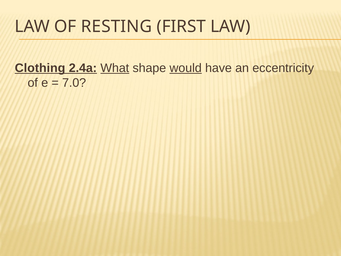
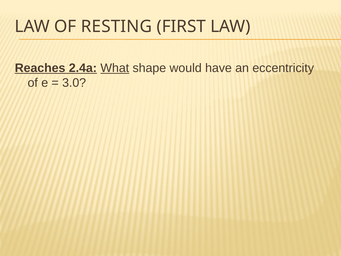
Clothing: Clothing -> Reaches (40, 68)
would underline: present -> none (186, 68)
7.0: 7.0 -> 3.0 (74, 83)
